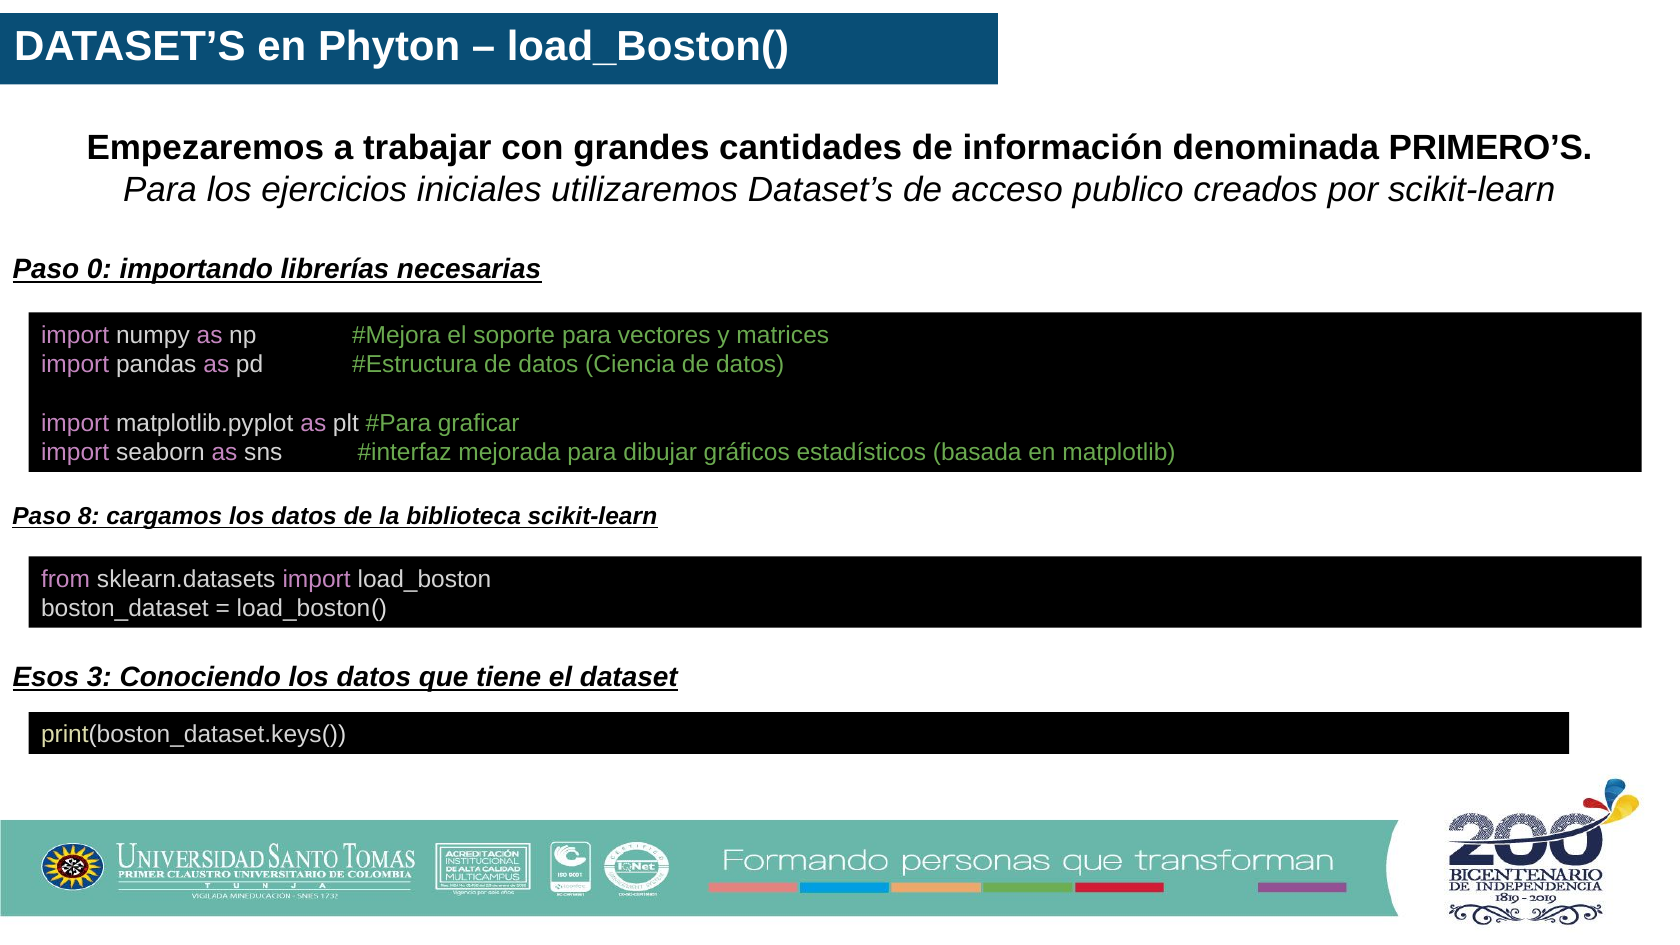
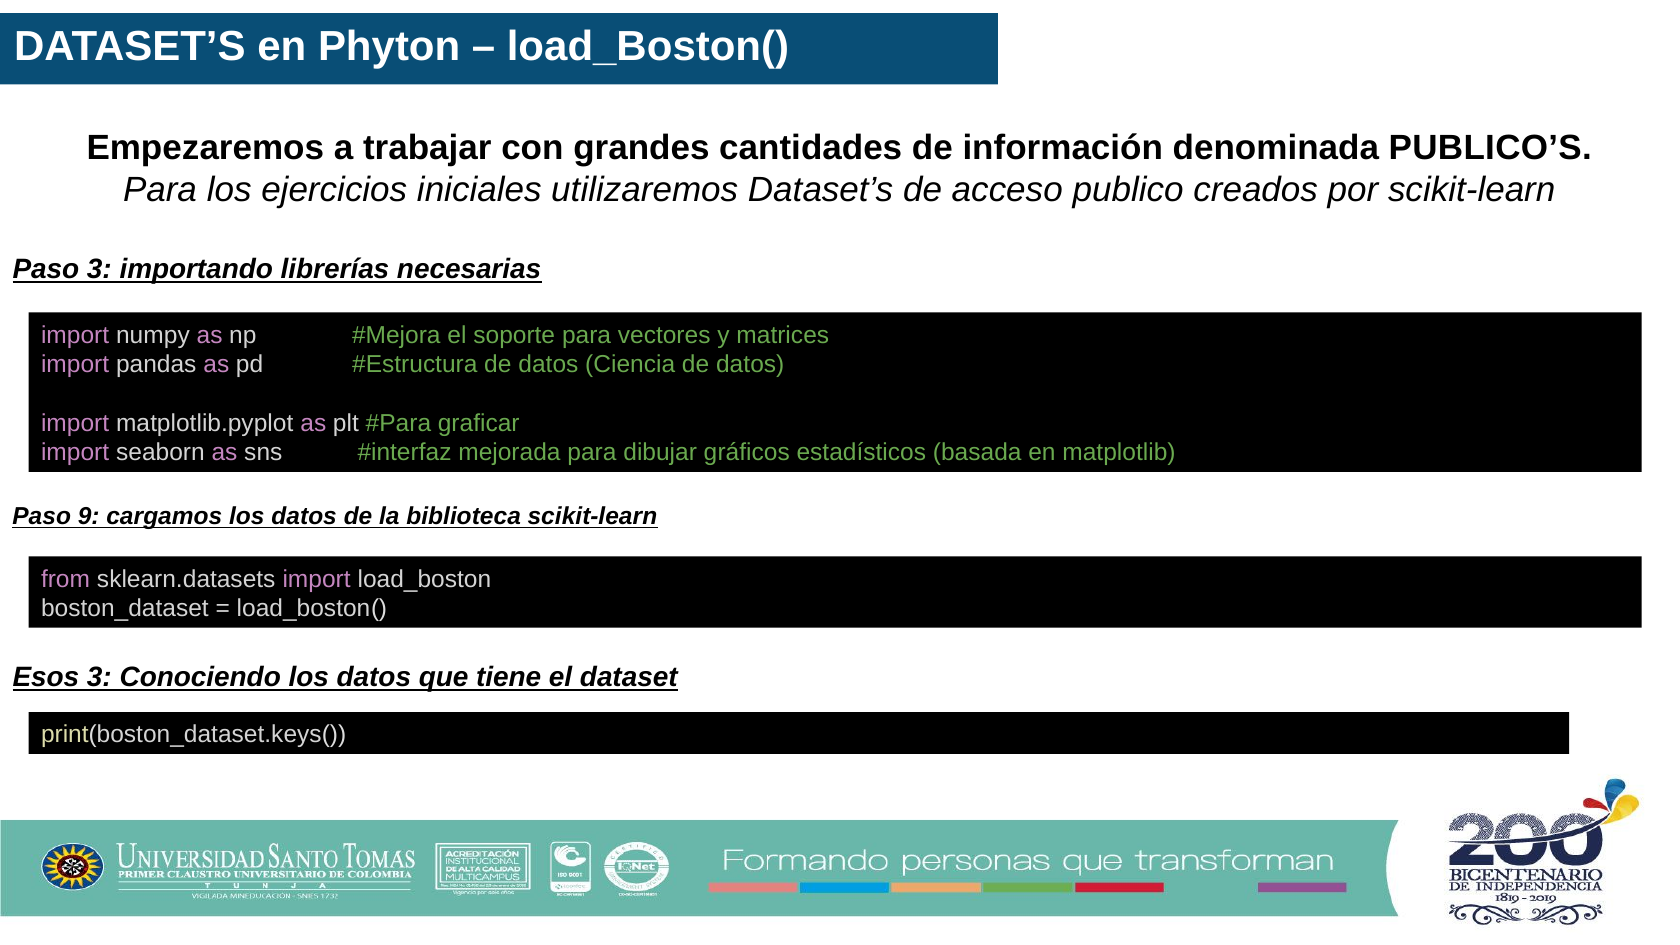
PRIMERO’S: PRIMERO’S -> PUBLICO’S (1490, 148)
Paso 0: 0 -> 3 (99, 269)
8: 8 -> 9 (89, 516)
